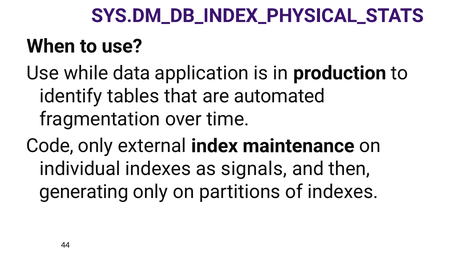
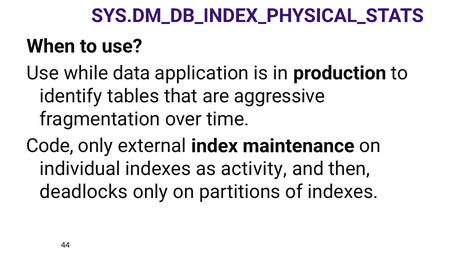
automated: automated -> aggressive (279, 96)
signals: signals -> activity (254, 169)
generating: generating -> deadlocks (84, 192)
